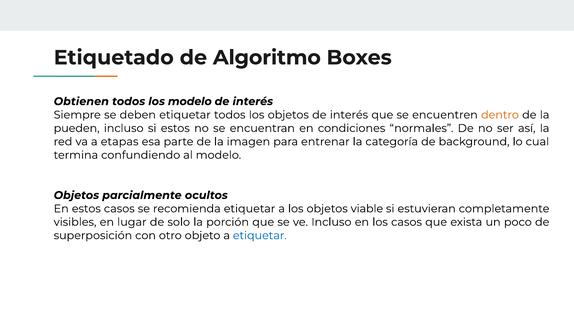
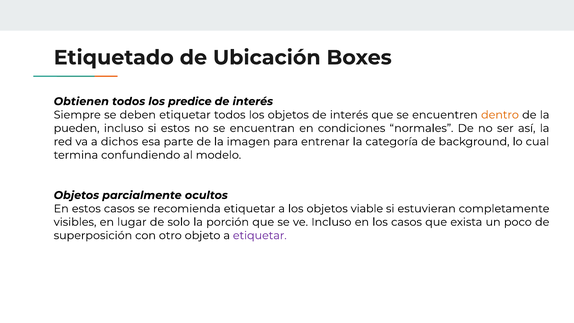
Algoritmo: Algoritmo -> Ubicación (267, 58)
los modelo: modelo -> predice (190, 101)
etapas: etapas -> dichos (120, 142)
etiquetar colour: blue -> purple (260, 235)
